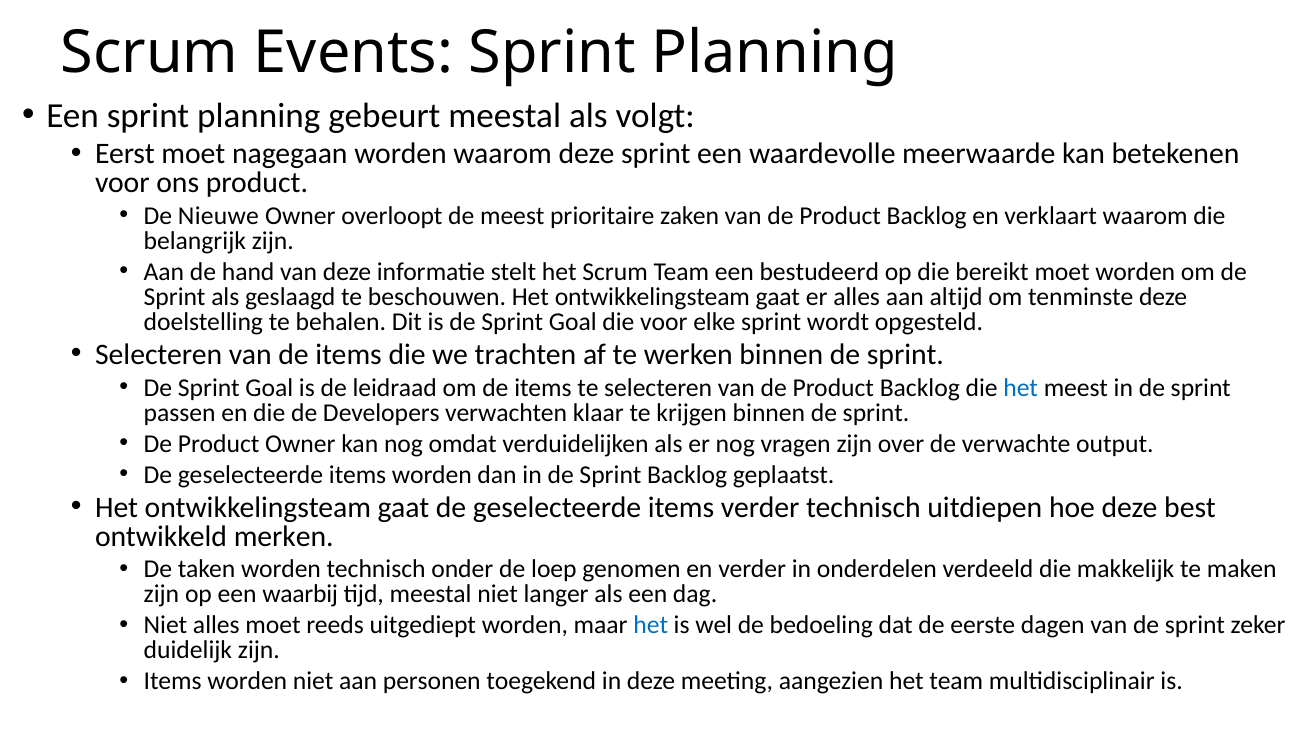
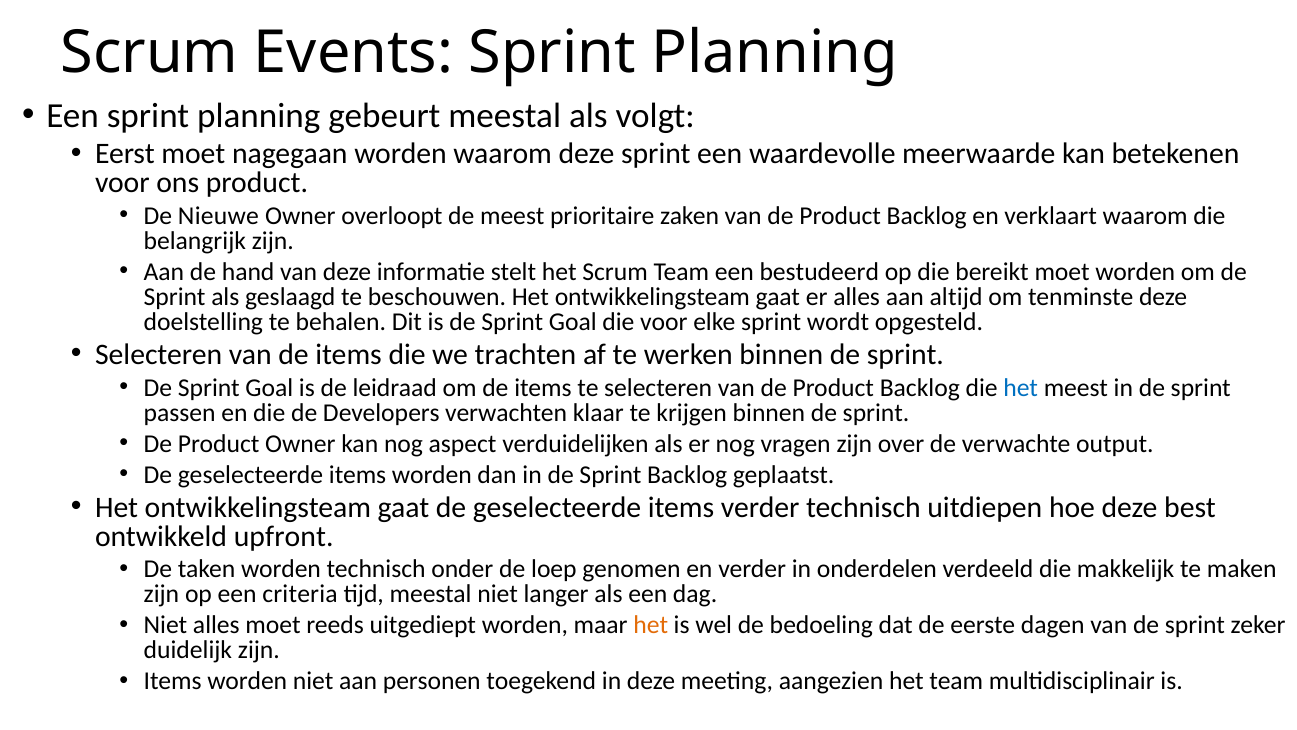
omdat: omdat -> aspect (463, 443)
merken: merken -> upfront (284, 536)
waarbij: waarbij -> criteria (300, 594)
het colour: blue -> orange (651, 625)
